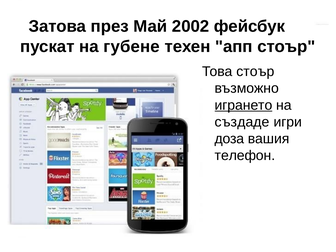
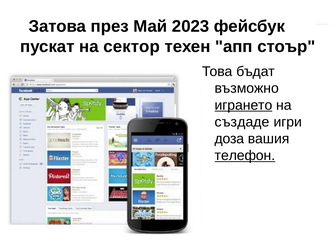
2002: 2002 -> 2023 (191, 26)
губене: губене -> сектор (132, 47)
Това стоър: стоър -> бъдат (256, 72)
телефон underline: none -> present (245, 156)
